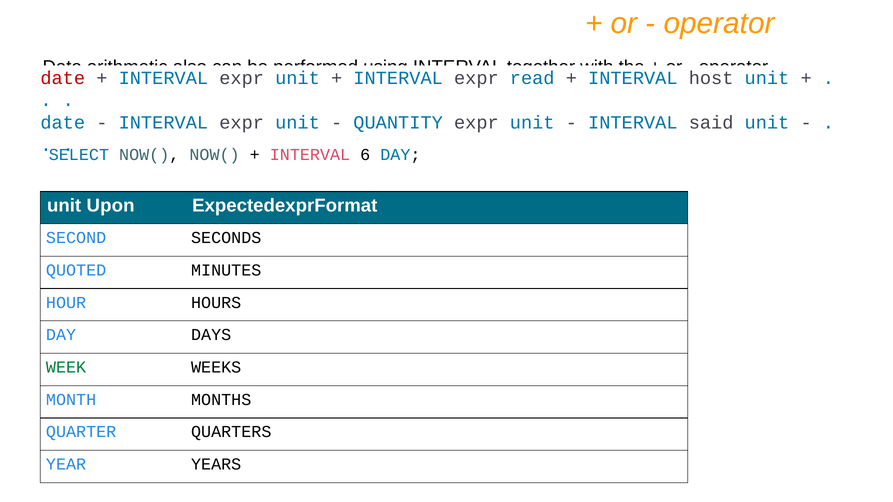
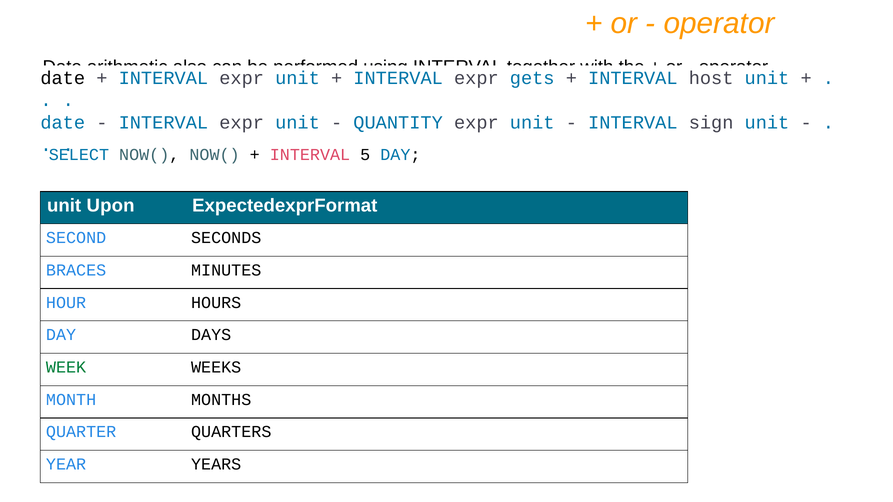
date colour: red -> black (63, 78)
read: read -> gets (532, 78)
said: said -> sign (711, 123)
6: 6 -> 5 (365, 155)
QUOTED: QUOTED -> BRACES (76, 270)
